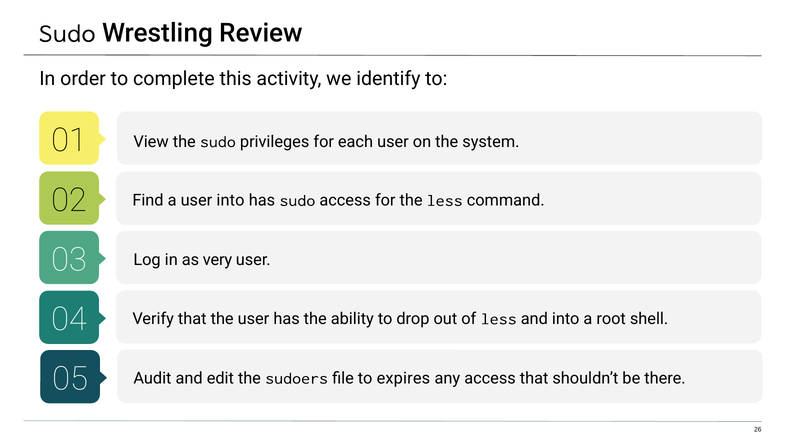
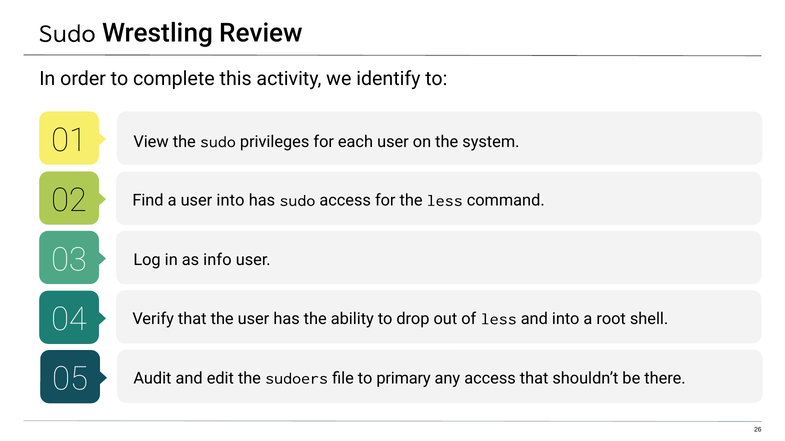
very: very -> info (217, 260)
expires: expires -> primary (404, 379)
